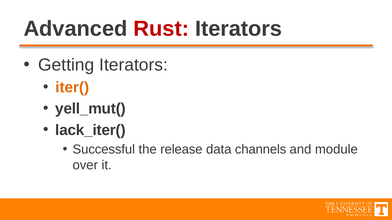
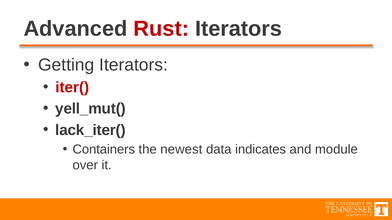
iter( colour: orange -> red (72, 88)
Successful: Successful -> Containers (104, 150)
release: release -> newest (181, 150)
channels: channels -> indicates (261, 150)
